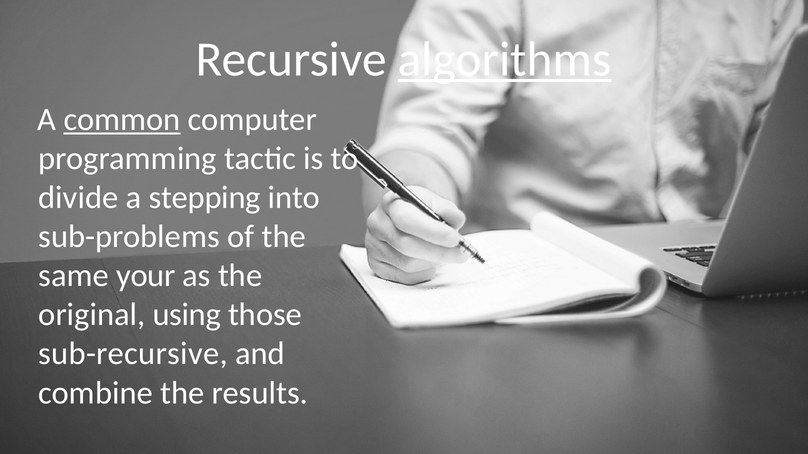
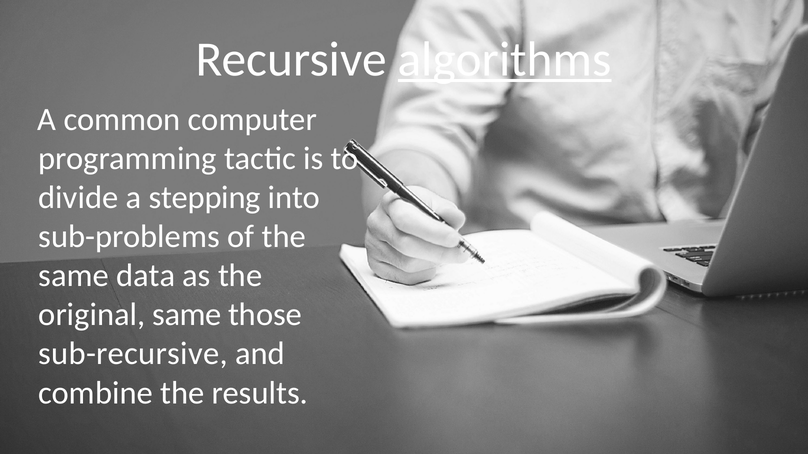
common underline: present -> none (122, 120)
your: your -> data (146, 276)
original using: using -> same (187, 315)
